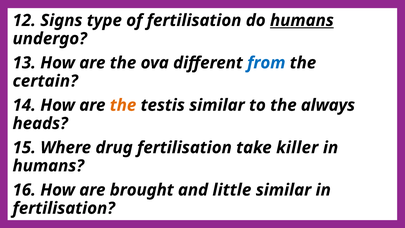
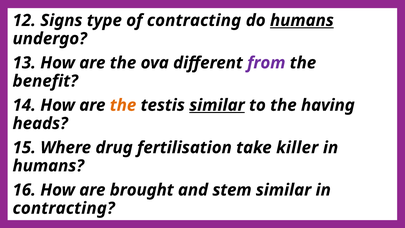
of fertilisation: fertilisation -> contracting (194, 20)
from colour: blue -> purple (266, 63)
certain: certain -> benefit (45, 81)
similar underline: none -> present (217, 105)
always: always -> having (328, 105)
little: little -> stem (232, 190)
fertilisation: fertilisation -> contracting (64, 208)
